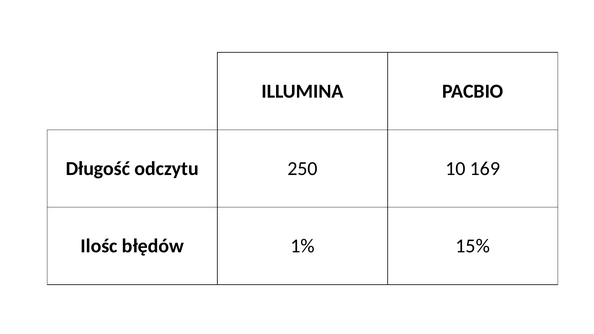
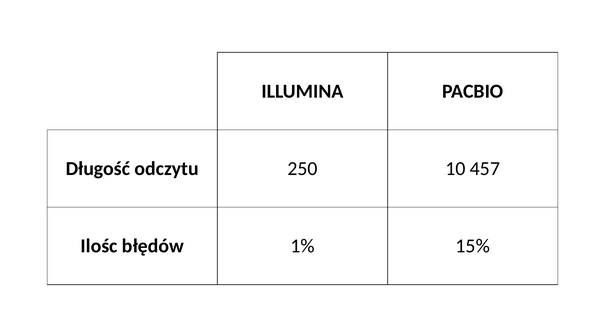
169: 169 -> 457 (485, 169)
